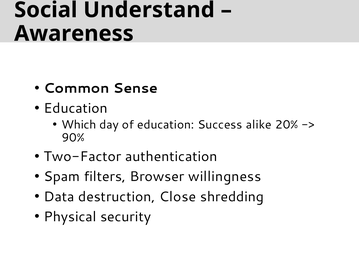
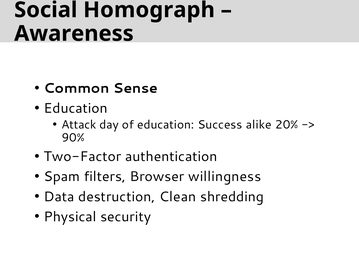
Understand: Understand -> Homograph (149, 10)
Which: Which -> Attack (79, 125)
Close: Close -> Clean (178, 197)
